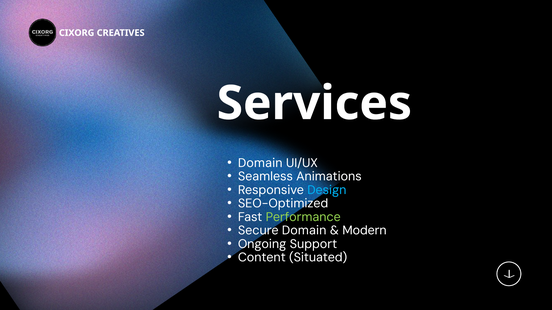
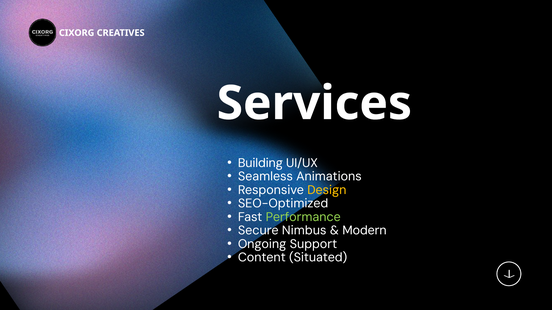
Domain: Domain -> Building (260, 163)
Design colour: light blue -> yellow (327, 190)
Secure Domain: Domain -> Nimbus (304, 231)
